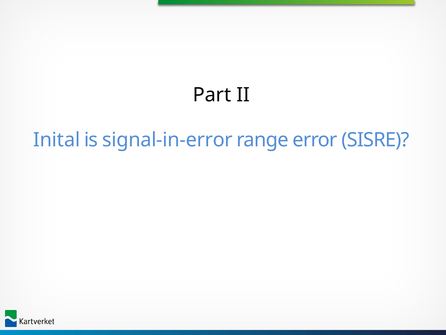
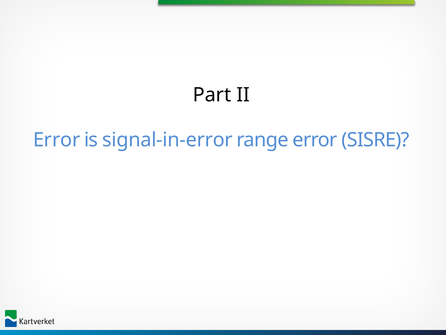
Inital: Inital -> Error (57, 140)
